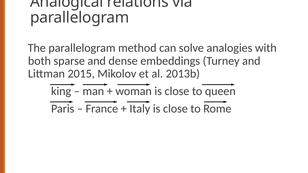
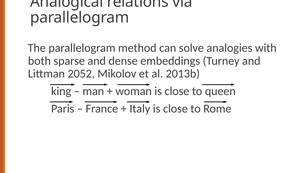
2015: 2015 -> 2052 (81, 74)
